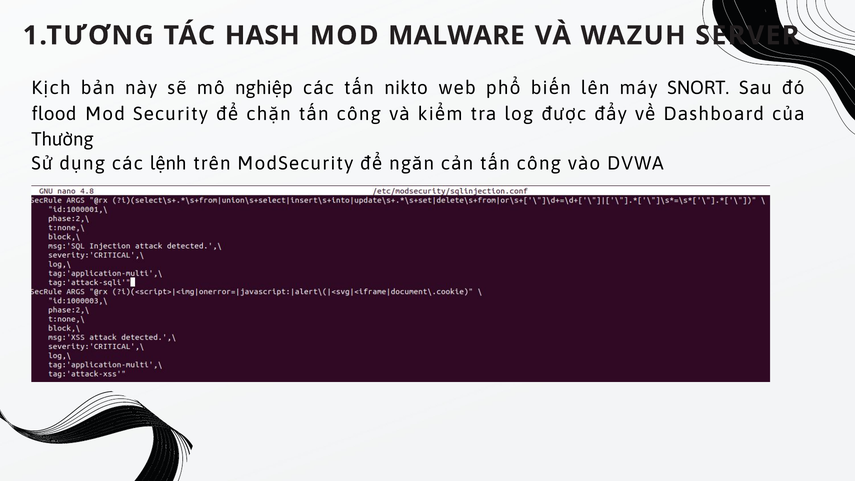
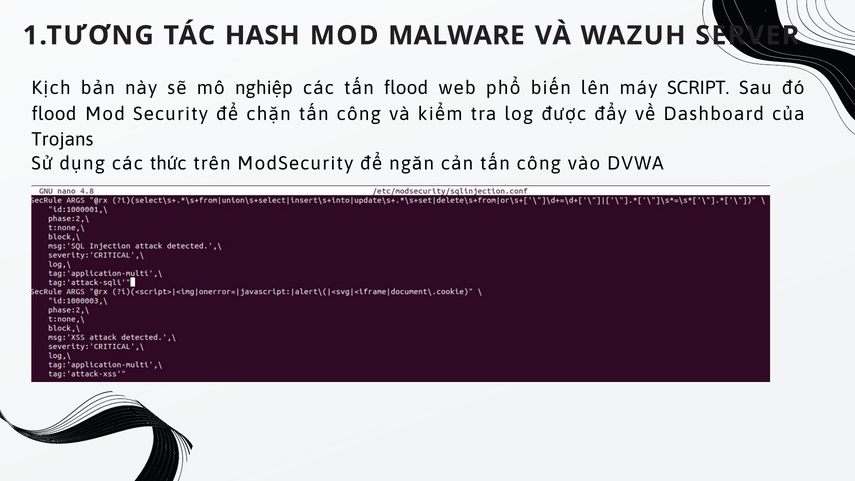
tấn nikto: nikto -> flood (406, 88)
SNORT: SNORT -> SCRIPT (698, 88)
Thường: Thường -> Trojans (62, 139)
lệnh: lệnh -> thức (168, 164)
